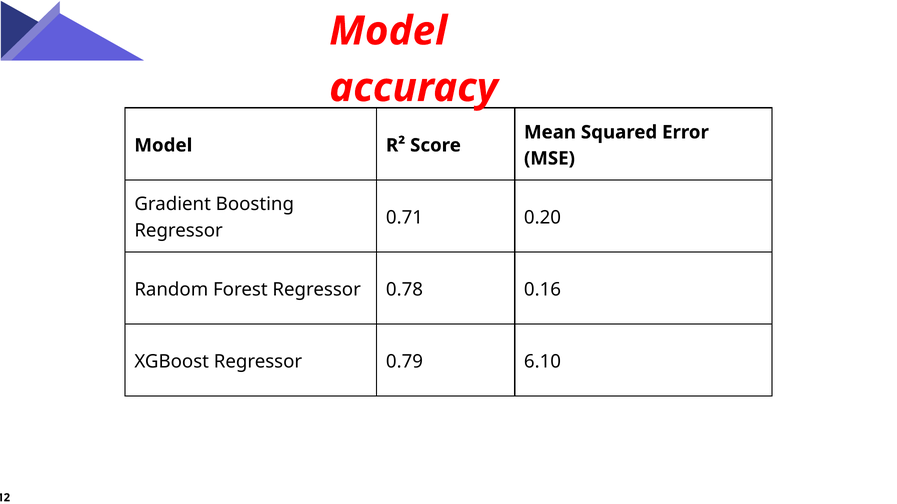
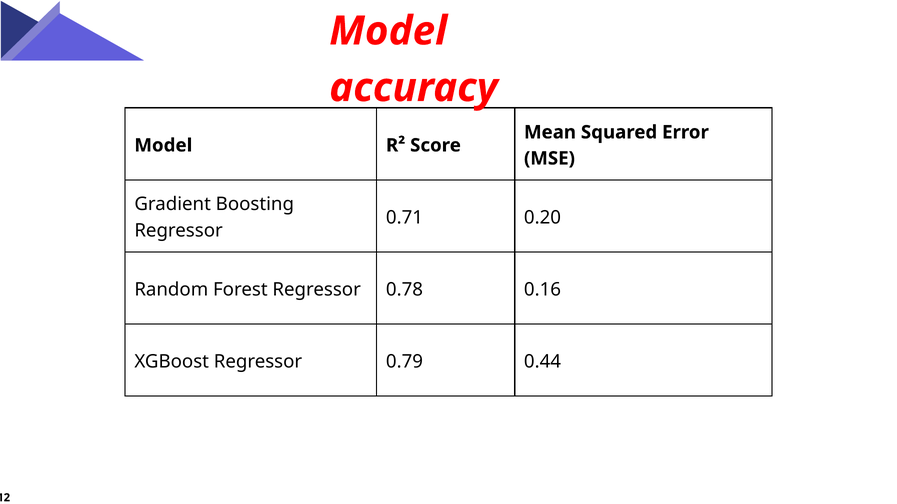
6.10: 6.10 -> 0.44 (543, 362)
